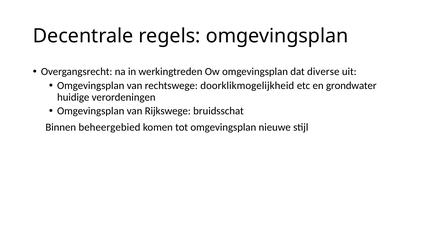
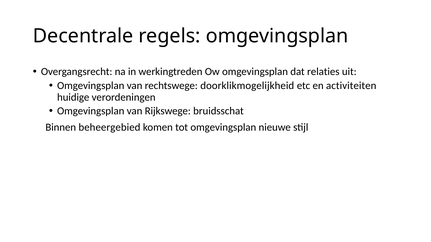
diverse: diverse -> relaties (323, 72)
grondwater: grondwater -> activiteiten (351, 86)
